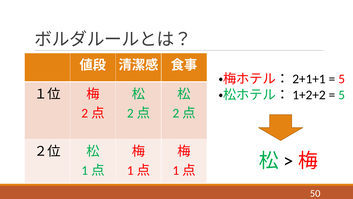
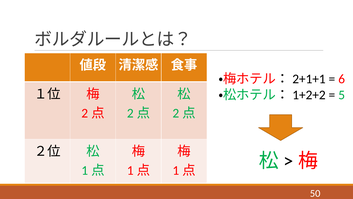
5: 5 -> 6 (342, 79)
